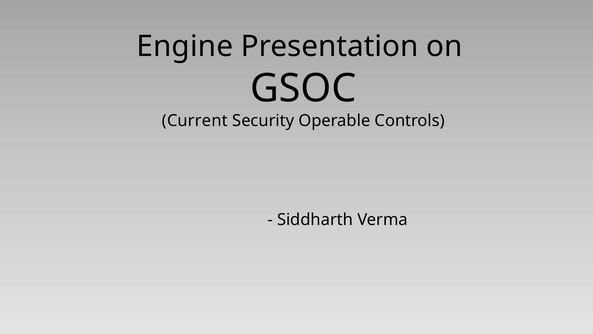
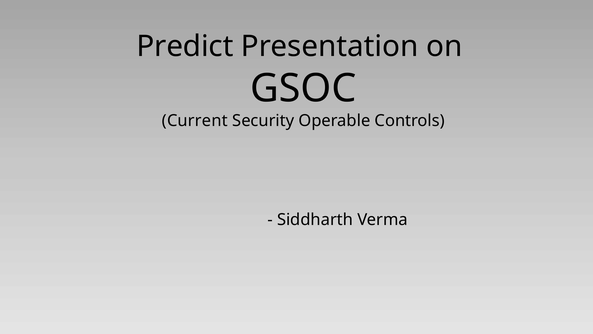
Engine: Engine -> Predict (185, 46)
